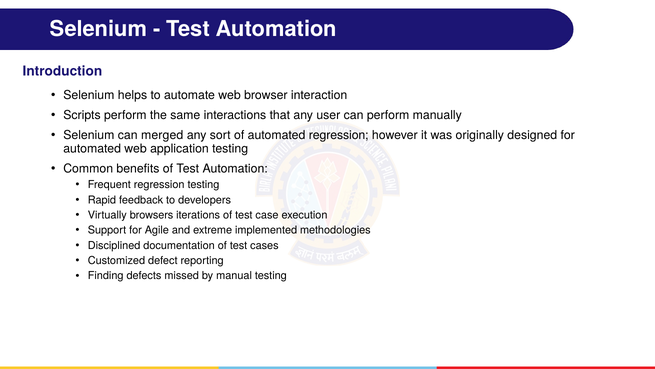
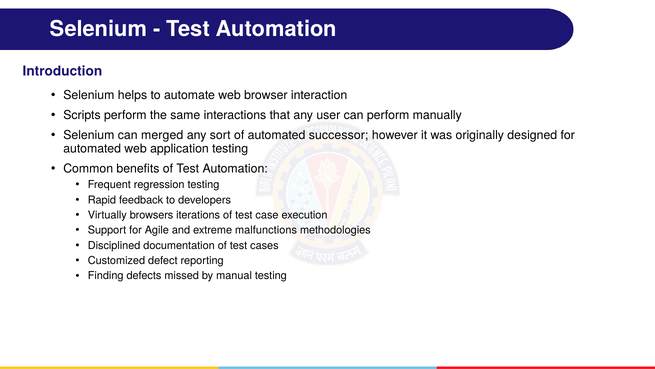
automated regression: regression -> successor (339, 135)
implemented: implemented -> malfunctions (266, 230)
